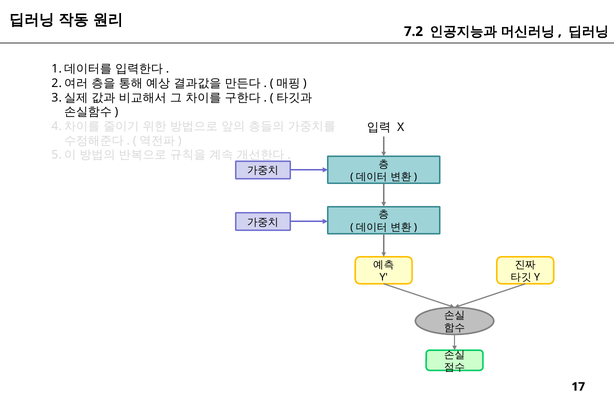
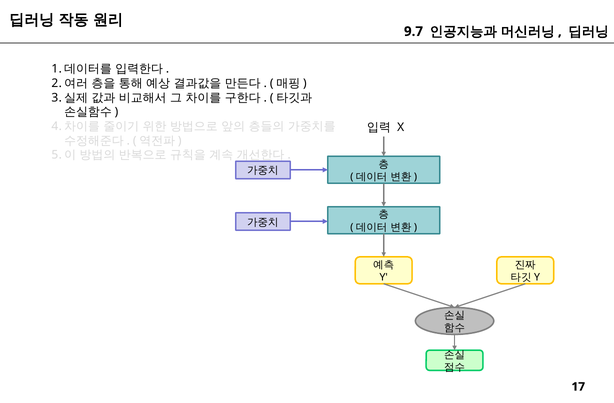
7.2: 7.2 -> 9.7 (414, 31)
